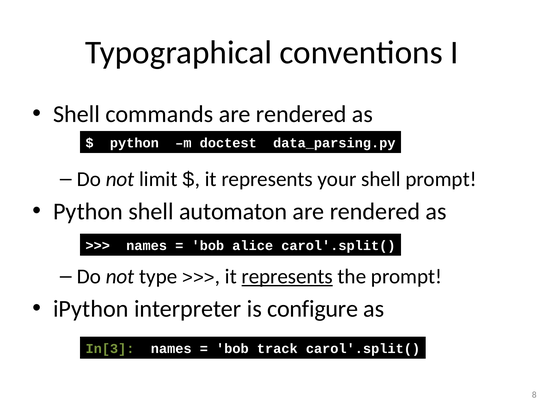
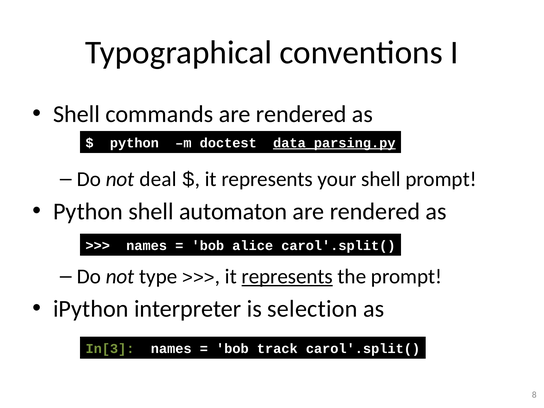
data_parsing.py underline: none -> present (334, 143)
limit: limit -> deal (158, 179)
configure: configure -> selection (312, 309)
